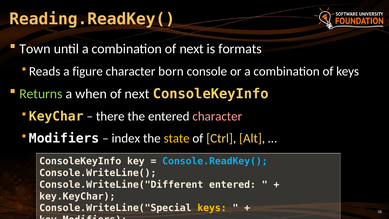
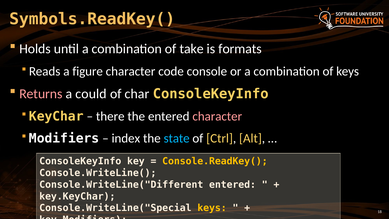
Reading.ReadKey(: Reading.ReadKey( -> Symbols.ReadKey( (92, 19)
Town: Town -> Holds (35, 49)
combination of next: next -> take (192, 49)
born: born -> code (171, 71)
Returns colour: light green -> pink (41, 94)
when: when -> could (91, 94)
next: next -> char (137, 94)
state colour: yellow -> light blue (177, 138)
Console.ReadKey( colour: light blue -> yellow (215, 161)
